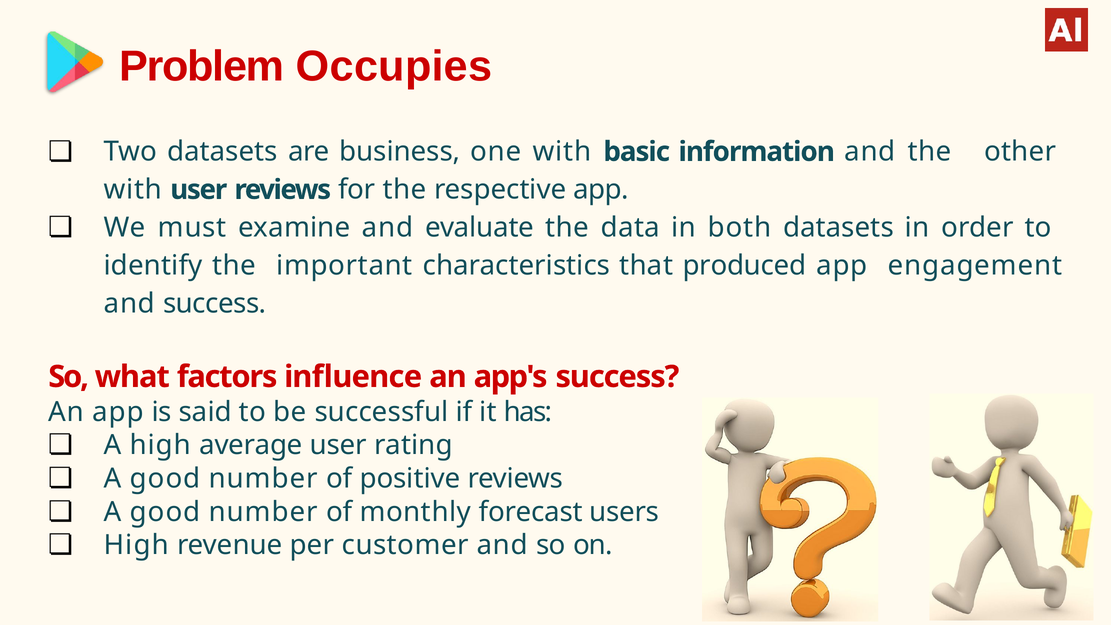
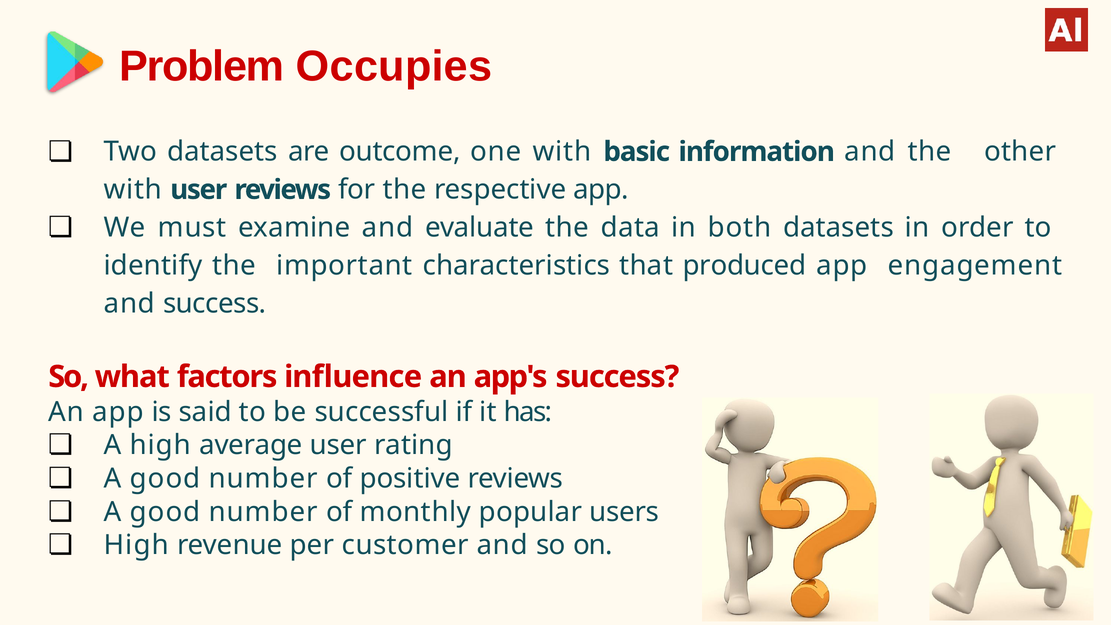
business: business -> outcome (400, 152)
forecast: forecast -> popular (531, 512)
